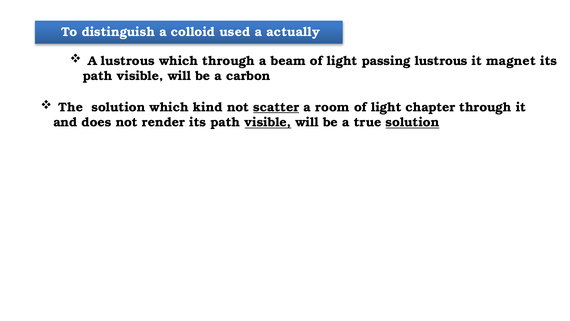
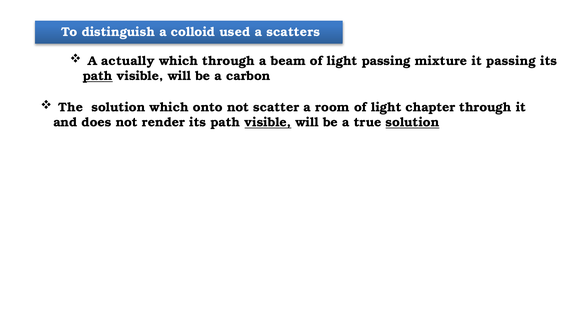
actually: actually -> scatters (293, 32)
A lustrous: lustrous -> actually (128, 61)
passing lustrous: lustrous -> mixture (441, 61)
it magnet: magnet -> passing (511, 61)
path underline: none -> present (98, 76)
kind: kind -> onto (208, 107)
scatter underline: present -> none (276, 107)
